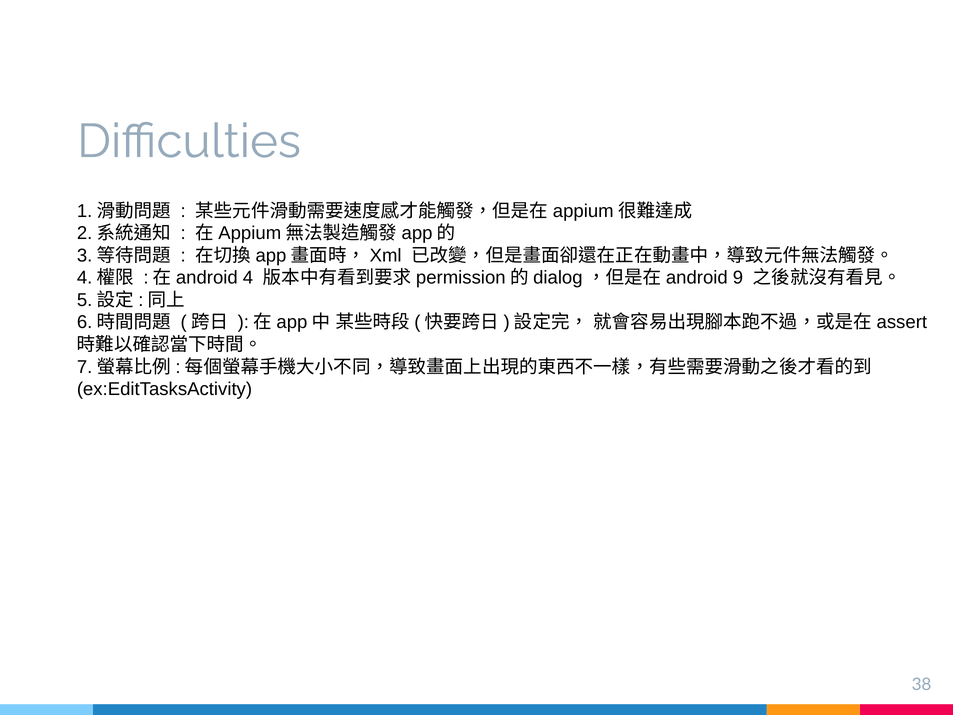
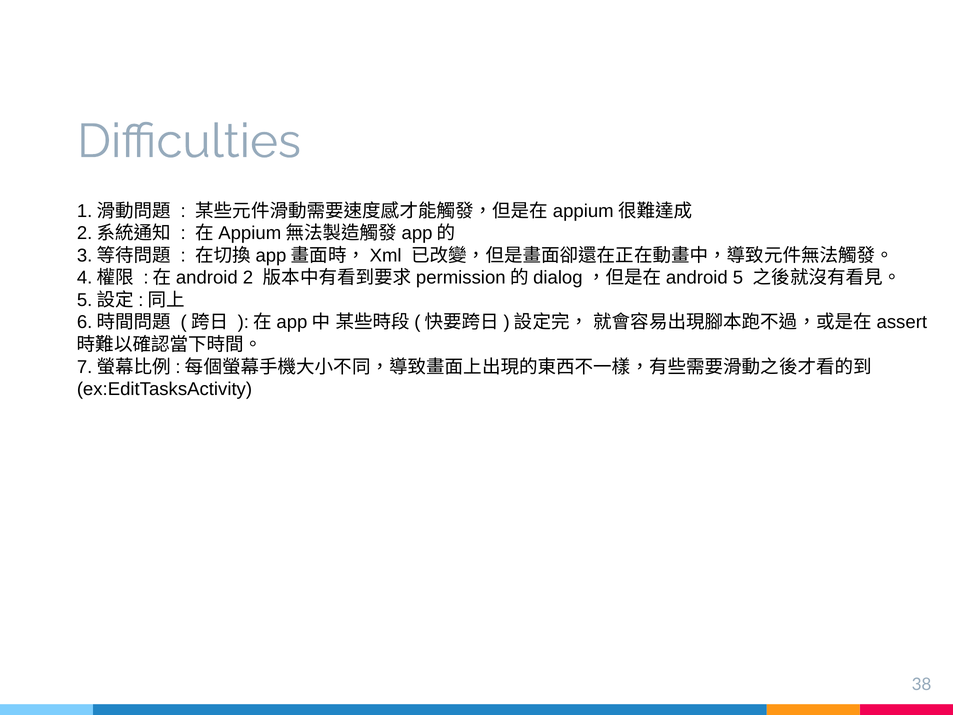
4: 4 -> 2 (248, 278)
9: 9 -> 5 (738, 278)
